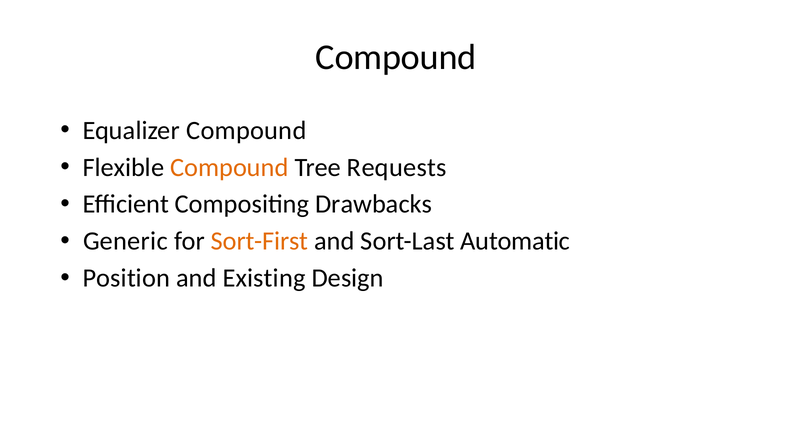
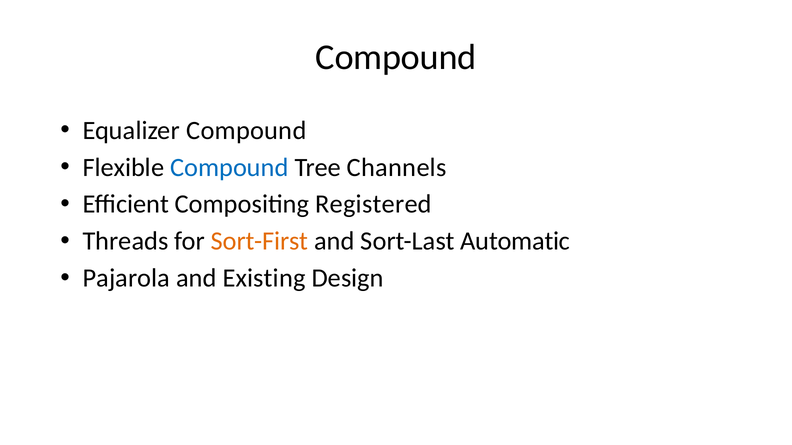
Compound colour: orange -> blue (229, 167)
Requests: Requests -> Channels (397, 167)
Drawbacks: Drawbacks -> Registered (373, 204)
Generic: Generic -> Threads (126, 241)
Position: Position -> Pajarola (126, 278)
